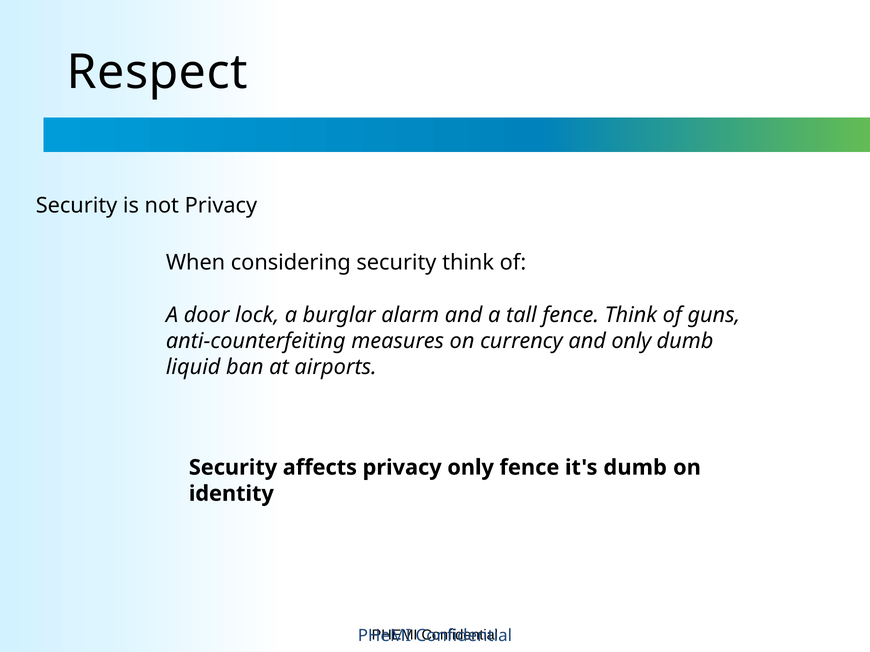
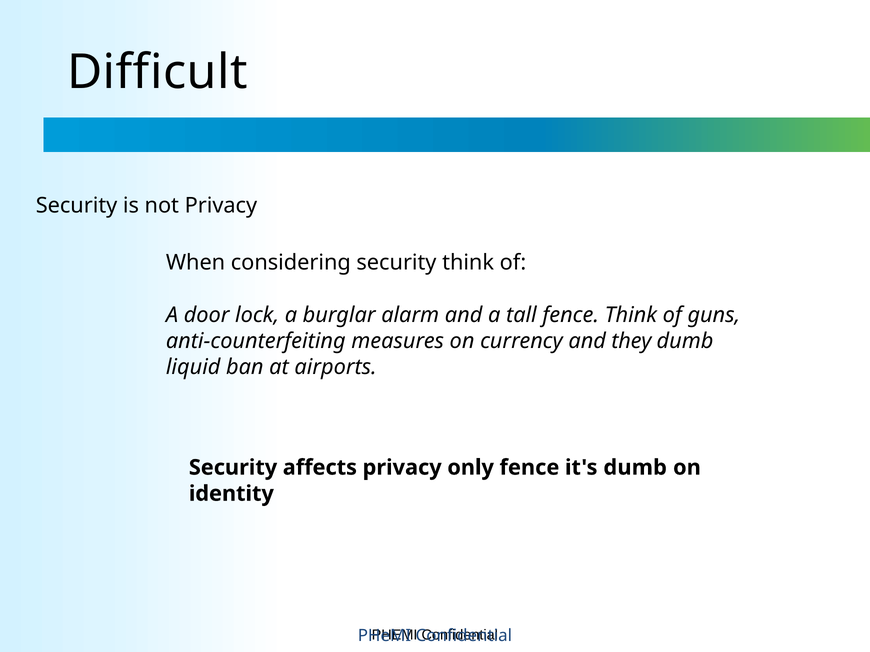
Respect: Respect -> Difficult (157, 72)
and only: only -> they (631, 341)
